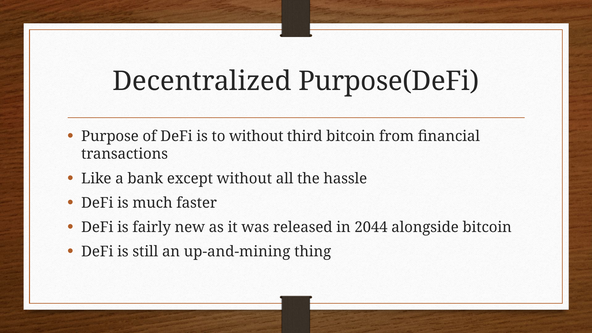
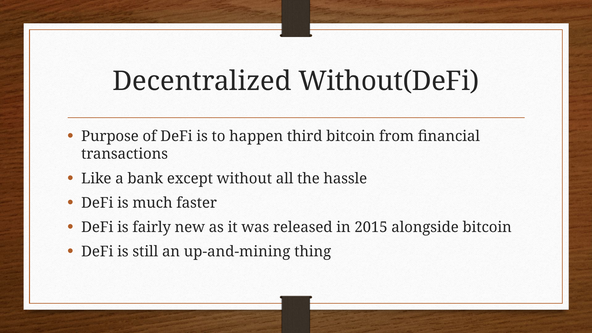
Purpose(DeFi: Purpose(DeFi -> Without(DeFi (389, 81)
to without: without -> happen (256, 136)
2044: 2044 -> 2015 (371, 227)
